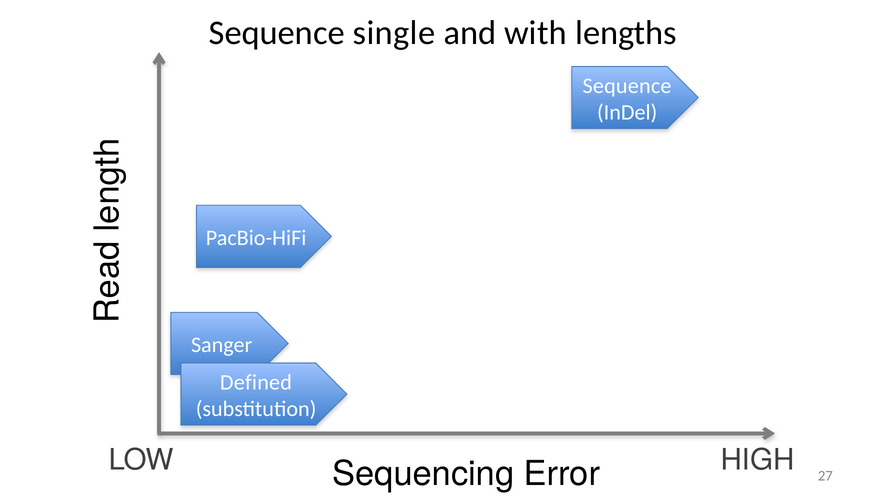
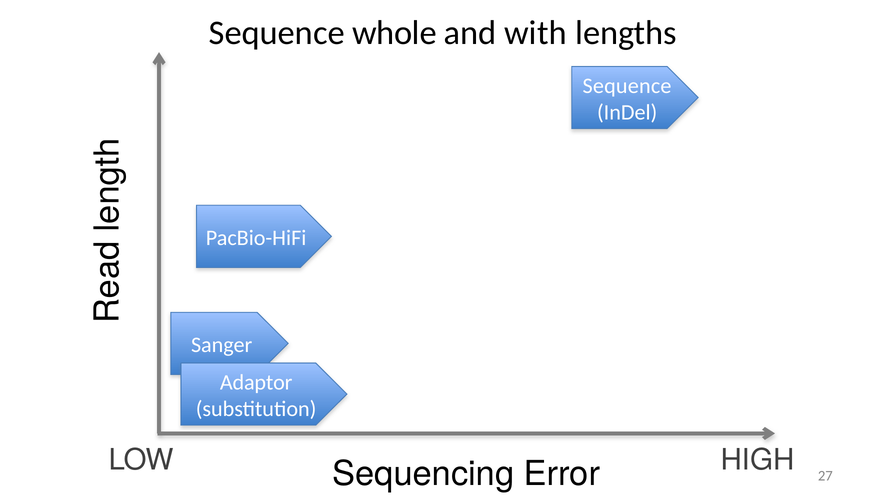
single: single -> whole (394, 33)
Defined: Defined -> Adaptor (256, 383)
